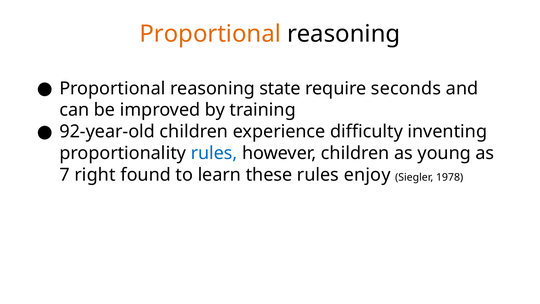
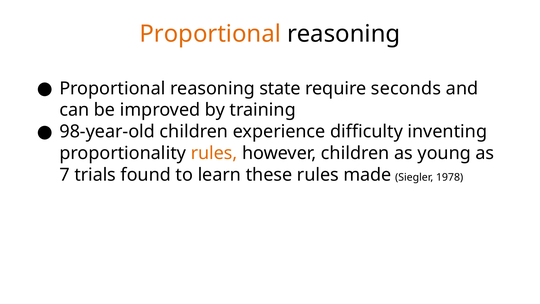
92-year-old: 92-year-old -> 98-year-old (107, 132)
rules colour: blue -> orange (214, 153)
right: right -> trials (95, 175)
enjoy: enjoy -> made (367, 175)
